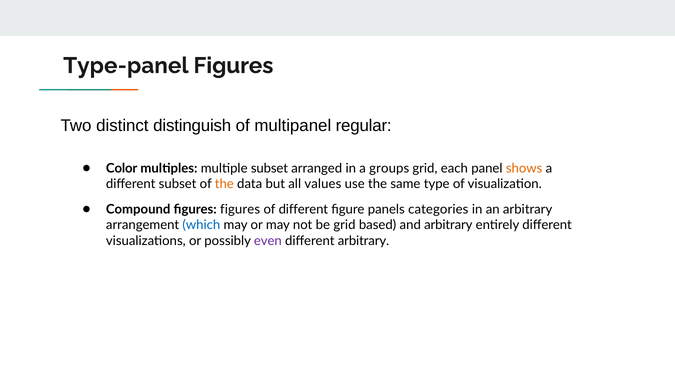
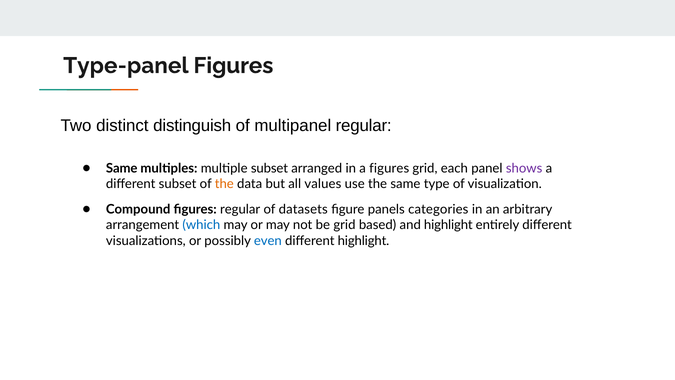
Color: Color -> Same (122, 168)
a groups: groups -> figures (389, 168)
shows colour: orange -> purple (524, 168)
figures figures: figures -> regular (240, 209)
of different: different -> datasets (303, 209)
and arbitrary: arbitrary -> highlight (448, 225)
even colour: purple -> blue (268, 241)
different arbitrary: arbitrary -> highlight (363, 241)
